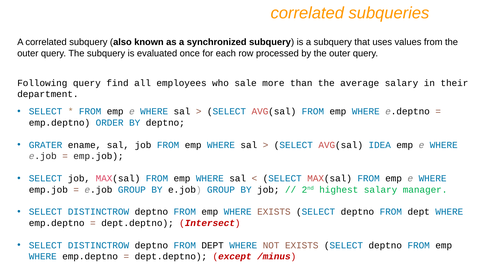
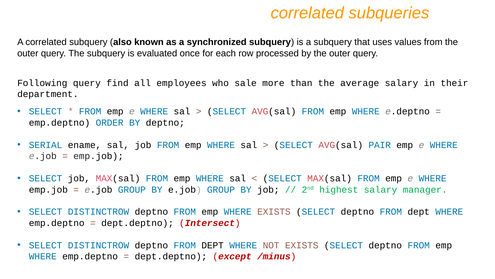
GRATER: GRATER -> SERIAL (46, 145)
IDEA: IDEA -> PAIR (380, 145)
